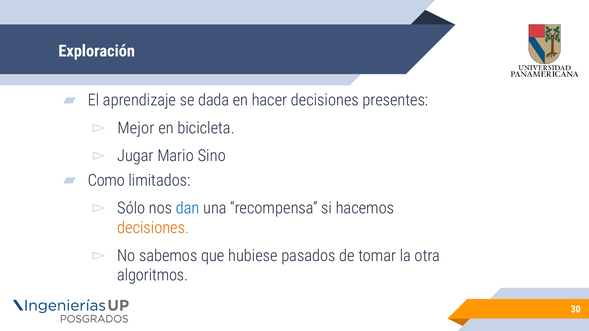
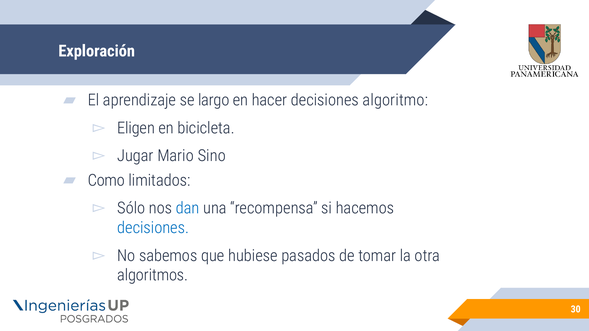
dada: dada -> largo (214, 100)
presentes: presentes -> algoritmo (395, 100)
Mejor: Mejor -> Eligen (136, 128)
decisiones colour: orange -> blue (153, 228)
